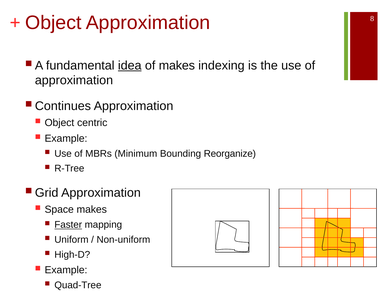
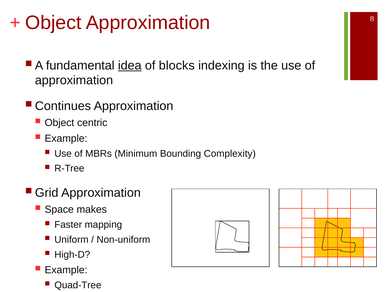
of makes: makes -> blocks (177, 66)
Reorganize: Reorganize -> Complexity (230, 154)
Faster underline: present -> none (68, 225)
